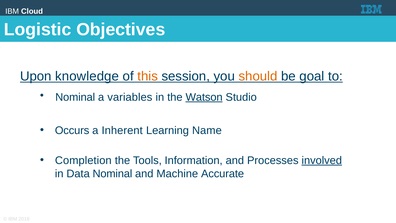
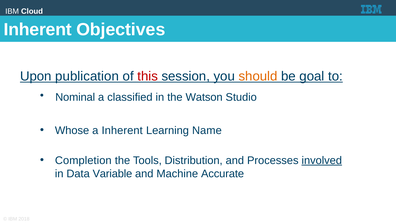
Logistic: Logistic -> Inherent (38, 29)
knowledge: knowledge -> publication (87, 76)
this colour: orange -> red (148, 76)
variables: variables -> classified (130, 97)
Watson underline: present -> none (204, 97)
Occurs: Occurs -> Whose (72, 130)
Information: Information -> Distribution (194, 160)
Data Nominal: Nominal -> Variable (112, 173)
